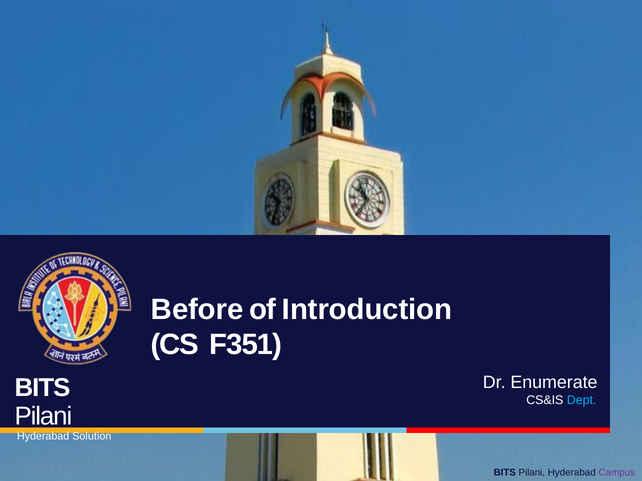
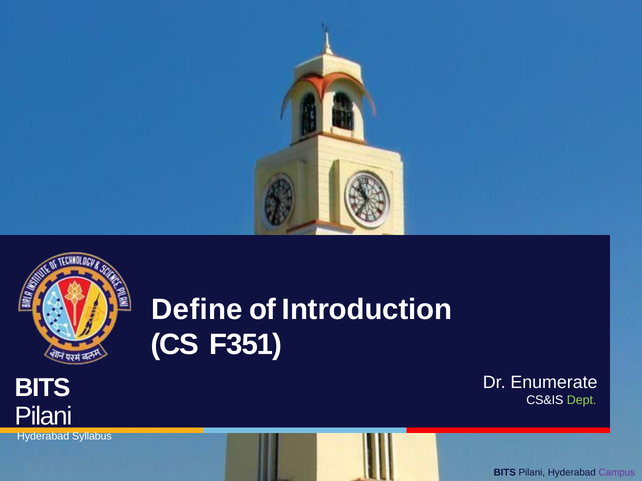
Before: Before -> Define (197, 310)
Dept colour: light blue -> light green (582, 401)
Solution: Solution -> Syllabus (92, 437)
